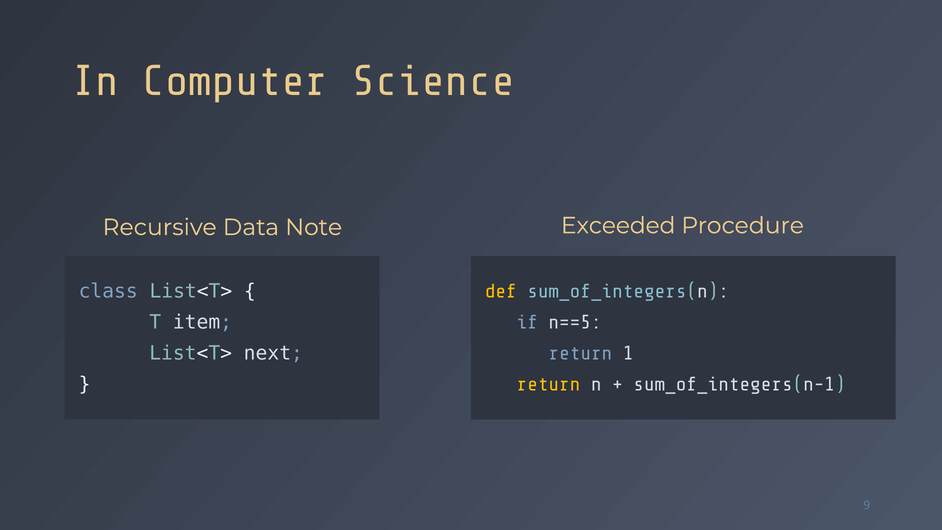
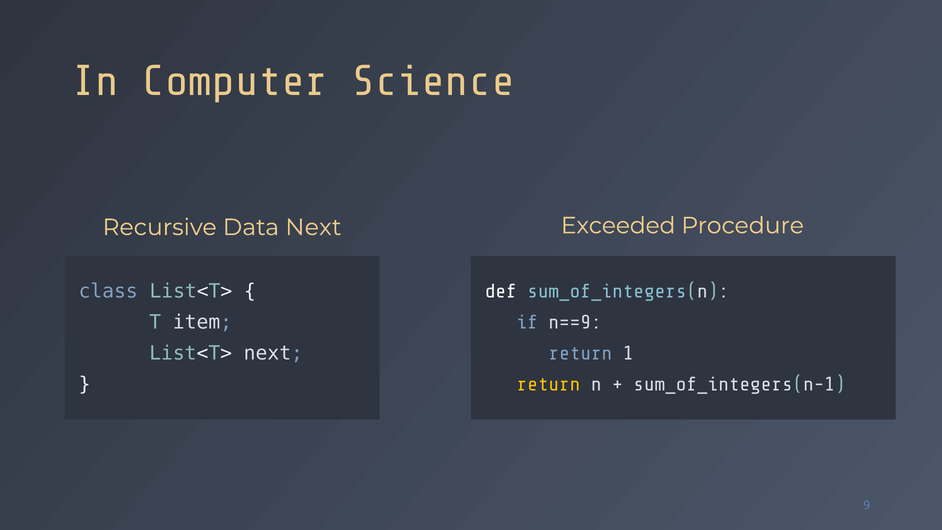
Data Note: Note -> Next (313, 227)
def colour: yellow -> white (501, 291)
n==5: n==5 -> n==9 (575, 322)
